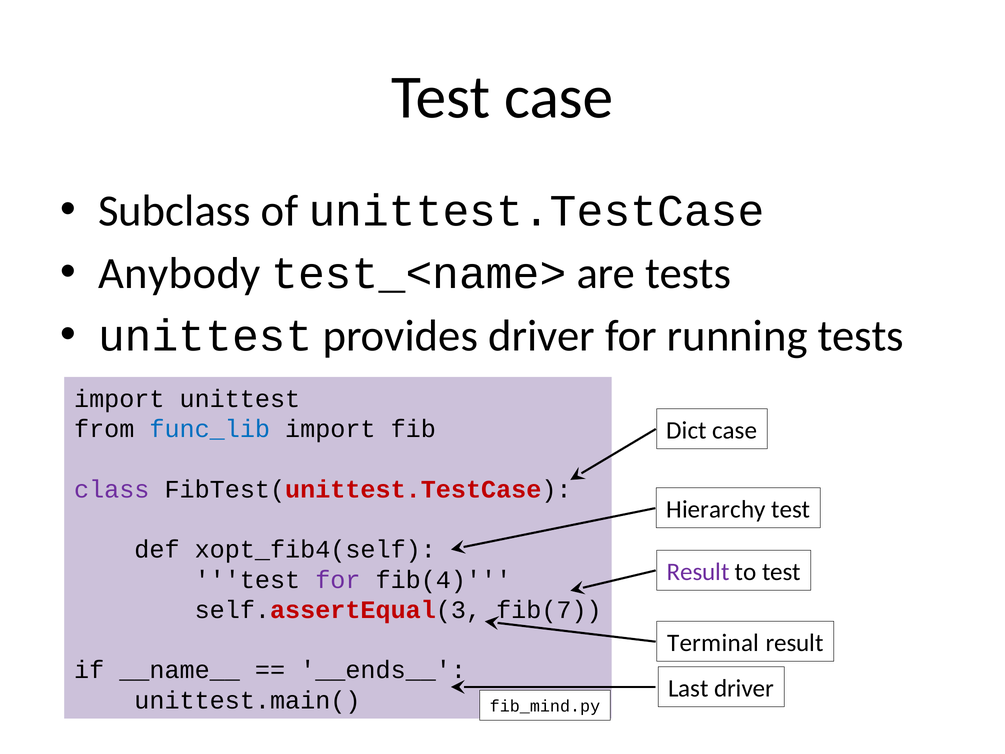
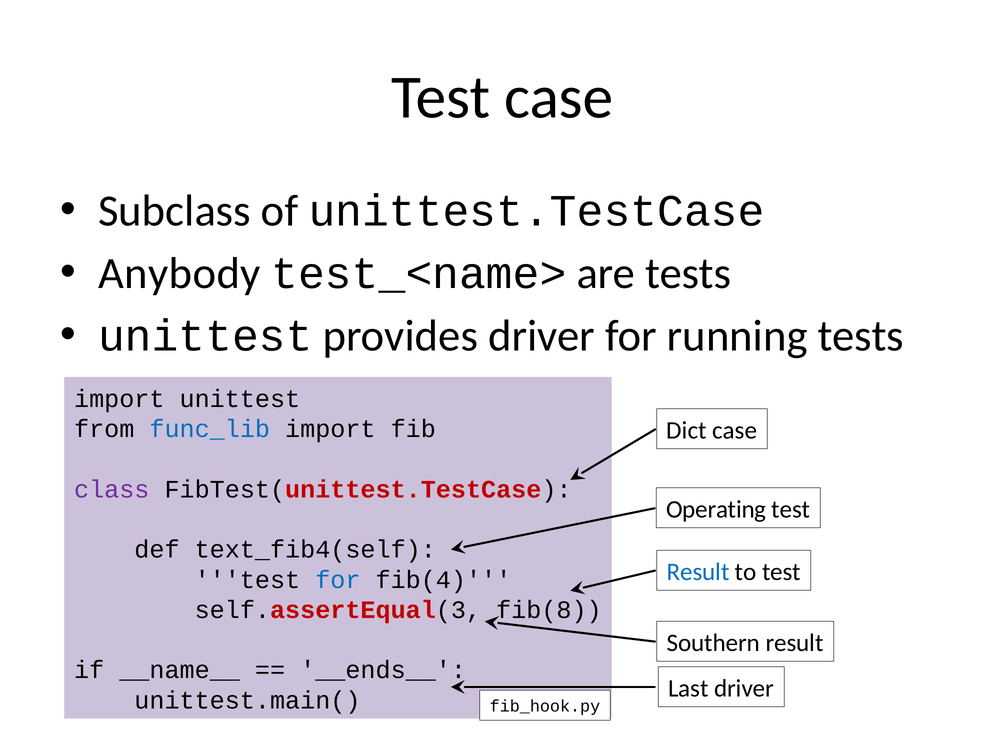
Hierarchy: Hierarchy -> Operating (716, 509)
xopt_fib4(self: xopt_fib4(self -> text_fib4(self (315, 549)
Result colour: purple -> blue (698, 572)
for colour: purple -> blue (338, 580)
fib(7: fib(7 -> fib(8 (549, 610)
Terminal: Terminal -> Southern (713, 643)
fib_mind.py: fib_mind.py -> fib_hook.py (545, 706)
